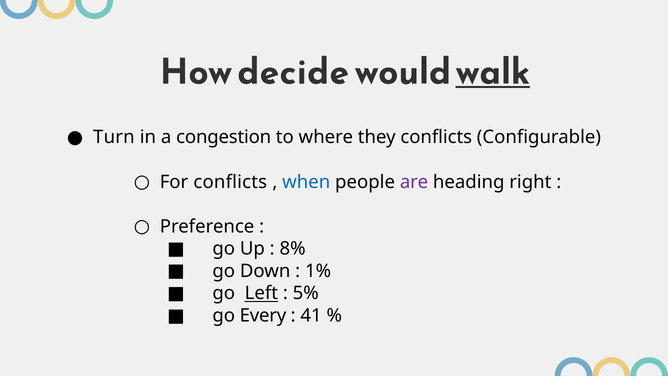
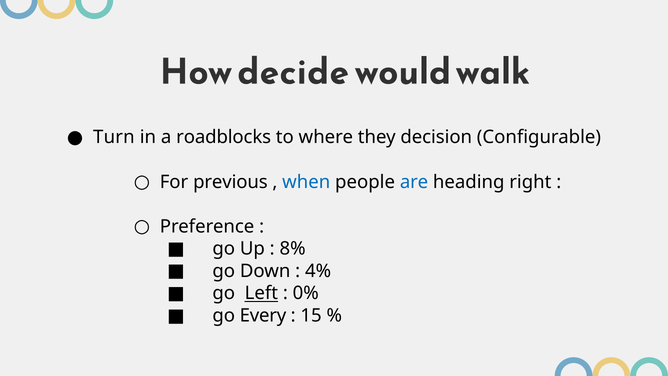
walk underline: present -> none (493, 72)
congestion: congestion -> roadblocks (224, 137)
they conflicts: conflicts -> decision (436, 137)
For conflicts: conflicts -> previous (230, 182)
are colour: purple -> blue (414, 182)
1%: 1% -> 4% (318, 271)
5%: 5% -> 0% (306, 293)
41: 41 -> 15 (311, 315)
